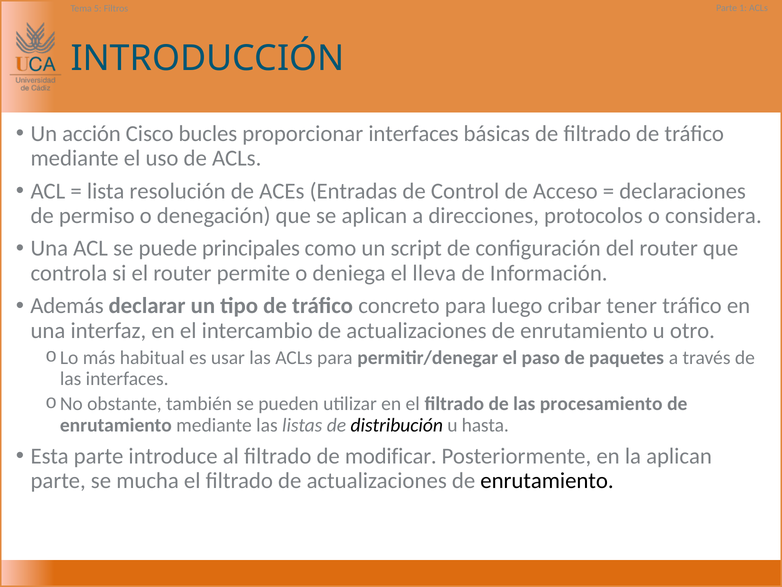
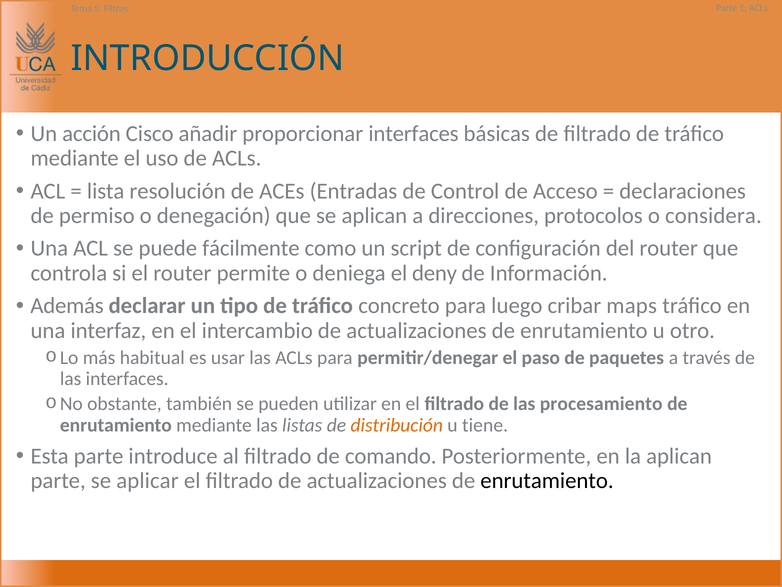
bucles: bucles -> añadir (208, 133)
principales: principales -> fácilmente (251, 248)
lleva: lleva -> deny (435, 273)
tener: tener -> maps (632, 306)
distribución colour: black -> orange (397, 425)
hasta: hasta -> tiene (485, 425)
modificar: modificar -> comando (391, 456)
mucha: mucha -> aplicar (147, 480)
